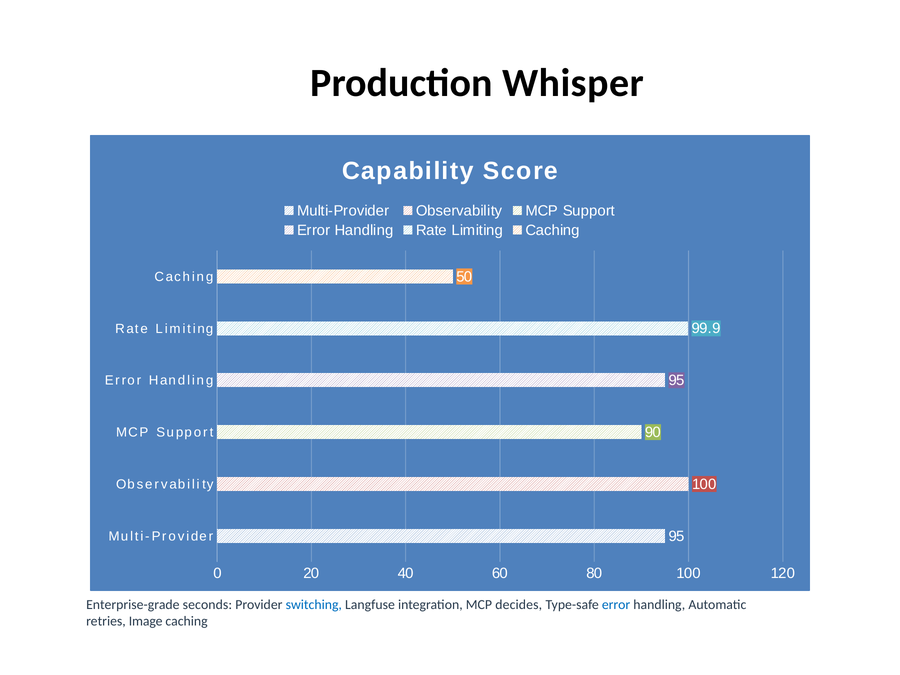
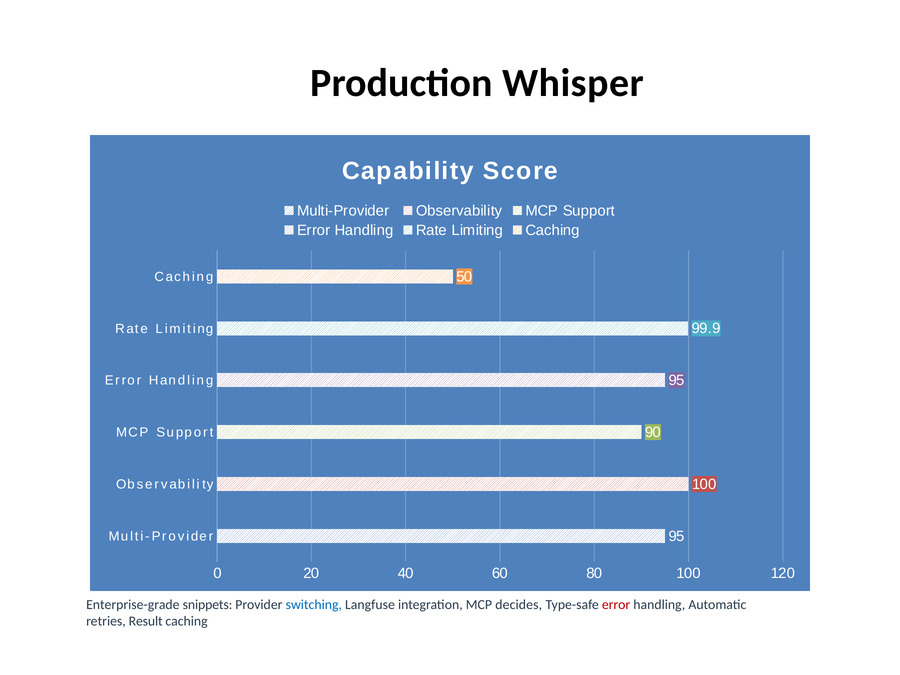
seconds: seconds -> snippets (208, 605)
error colour: blue -> red (616, 605)
Image: Image -> Result (146, 621)
